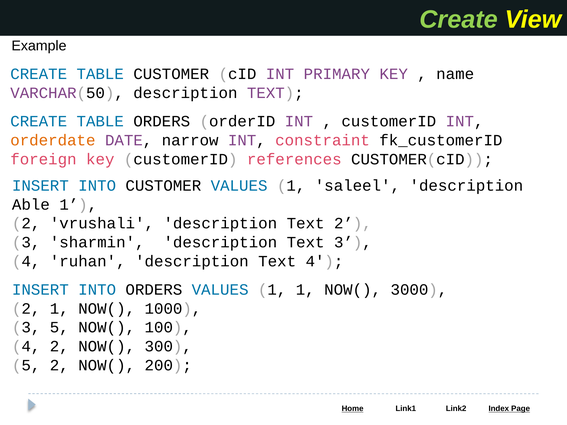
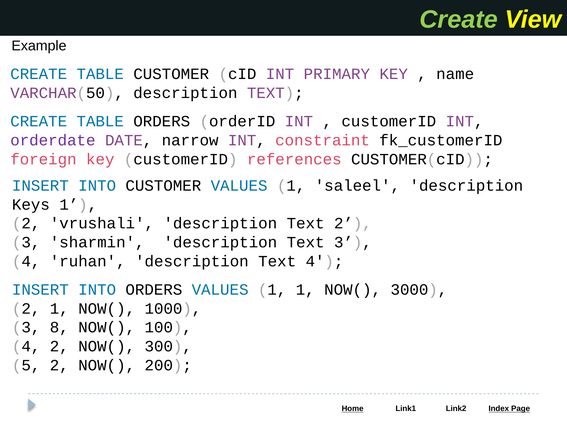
orderdate colour: orange -> purple (53, 140)
Able: Able -> Keys (31, 205)
3 5: 5 -> 8 (59, 328)
